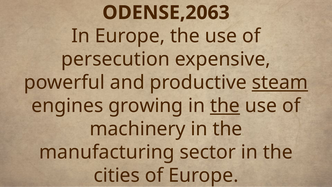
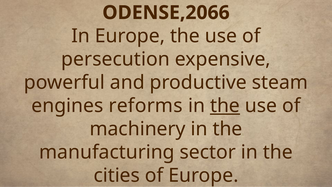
ODENSE,2063: ODENSE,2063 -> ODENSE,2066 (166, 13)
steam underline: present -> none (280, 82)
growing: growing -> reforms (146, 106)
